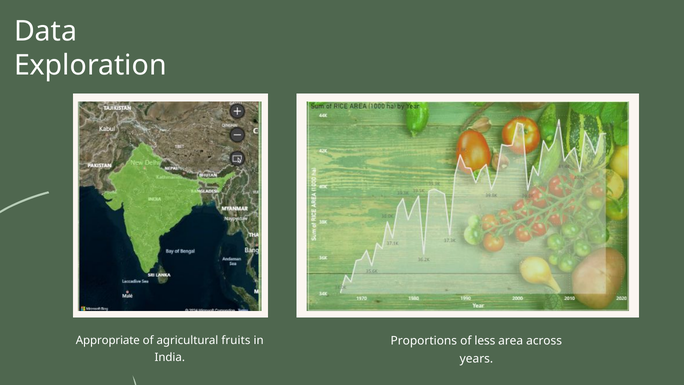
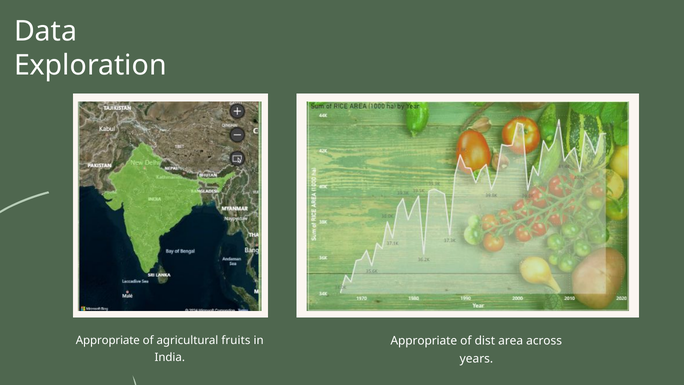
Proportions: Proportions -> Appropriate (424, 341)
less: less -> dist (485, 341)
